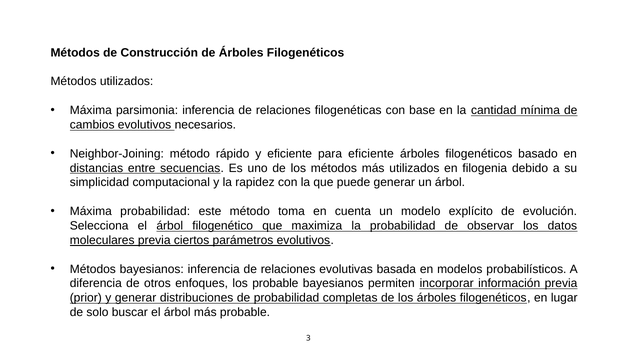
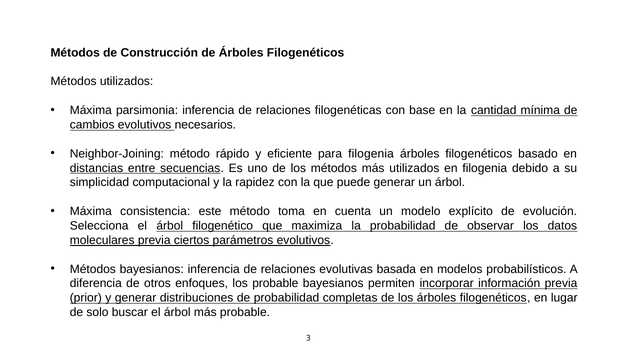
para eficiente: eficiente -> filogenia (371, 153)
Máxima probabilidad: probabilidad -> consistencia (155, 211)
